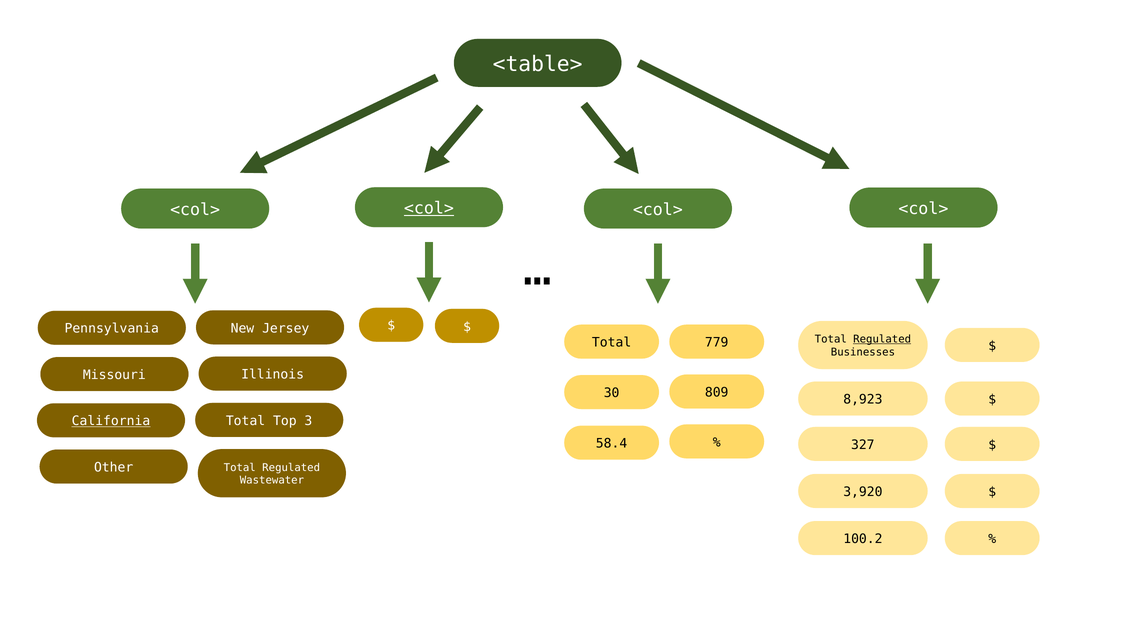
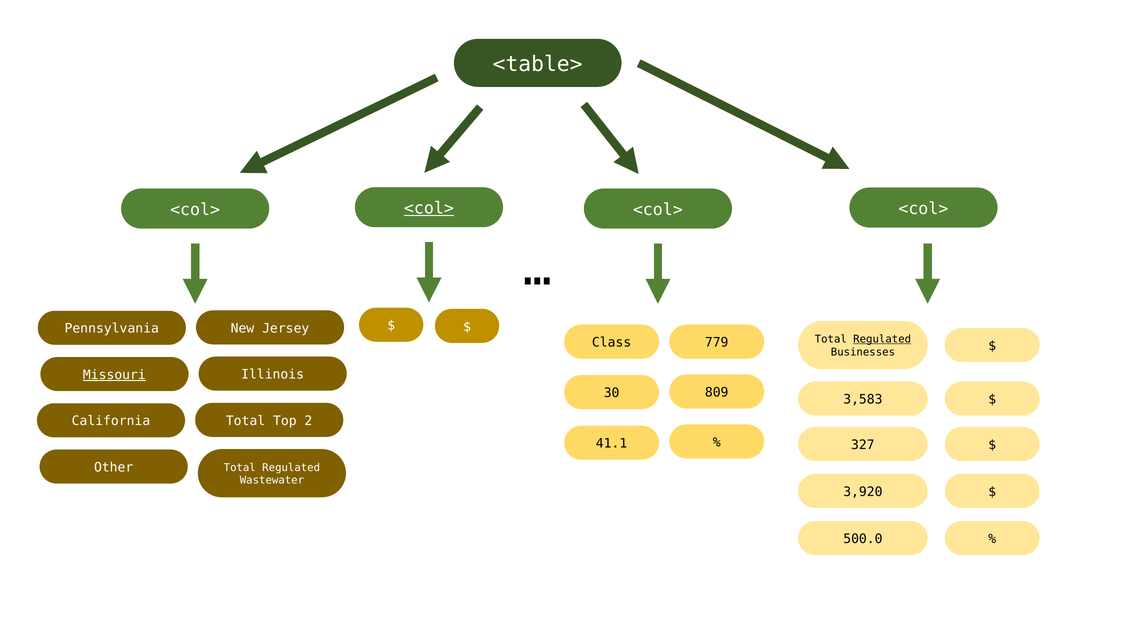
Total: Total -> Class (612, 343)
Missouri underline: none -> present (114, 375)
8,923: 8,923 -> 3,583 (863, 400)
California underline: present -> none (111, 421)
3: 3 -> 2 (308, 421)
58.4: 58.4 -> 41.1 (612, 444)
100.2: 100.2 -> 500.0 (863, 539)
